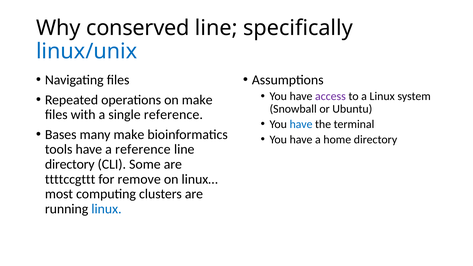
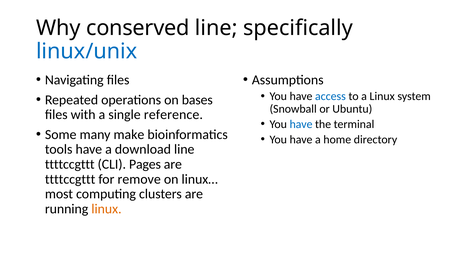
access colour: purple -> blue (330, 96)
on make: make -> bases (197, 100)
Bases: Bases -> Some (61, 135)
a reference: reference -> download (143, 149)
directory: directory -> ttttccgttt (70, 164)
Some: Some -> Pages (145, 164)
linux colour: blue -> orange (106, 209)
